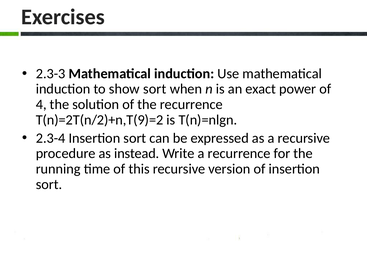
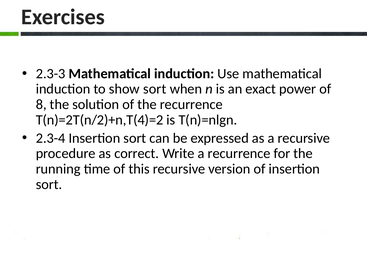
4: 4 -> 8 (41, 105)
T(n)=2T(n/2)+n,T(9)=2: T(n)=2T(n/2)+n,T(9)=2 -> T(n)=2T(n/2)+n,T(4)=2 (100, 120)
instead: instead -> correct (137, 154)
